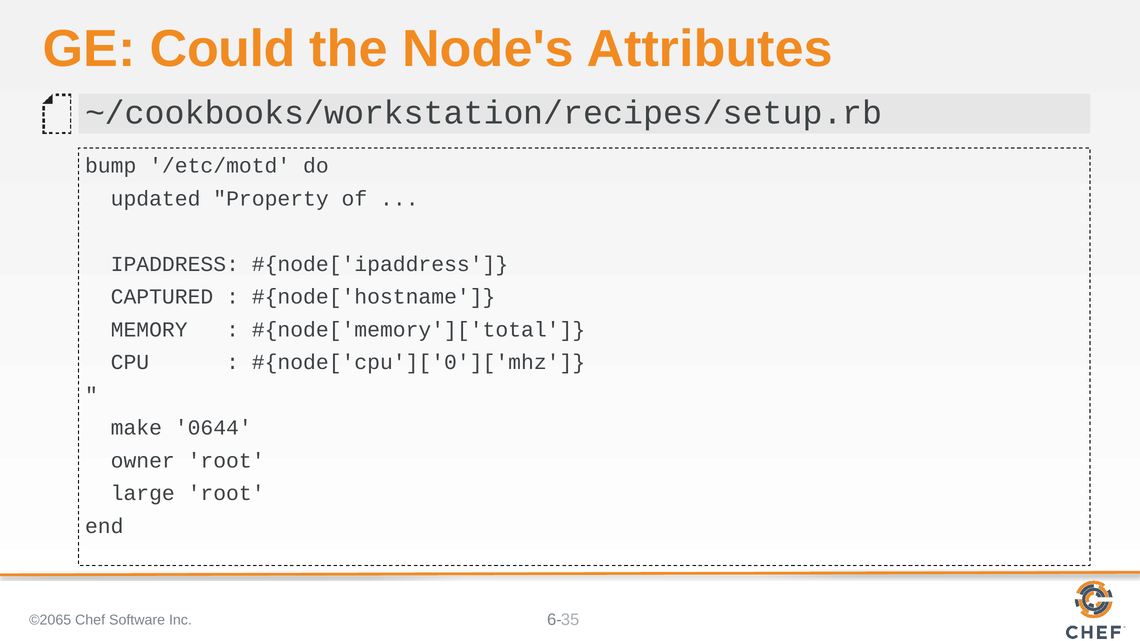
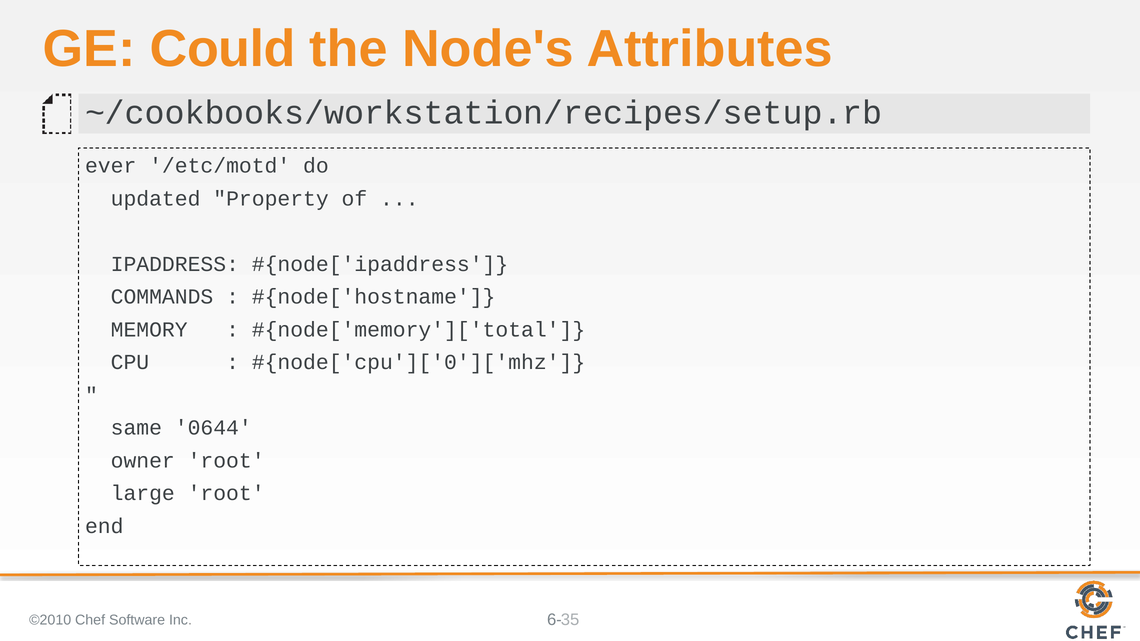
bump: bump -> ever (111, 166)
CAPTURED: CAPTURED -> COMMANDS (162, 297)
make: make -> same (136, 428)
©2065: ©2065 -> ©2010 (50, 620)
